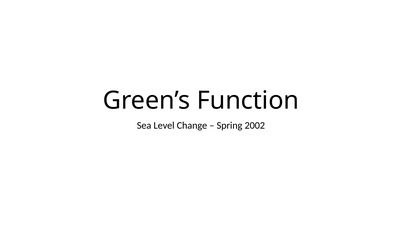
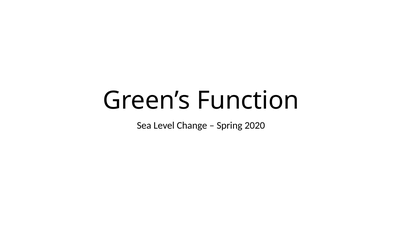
2002: 2002 -> 2020 (255, 126)
